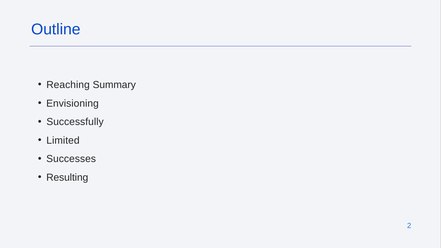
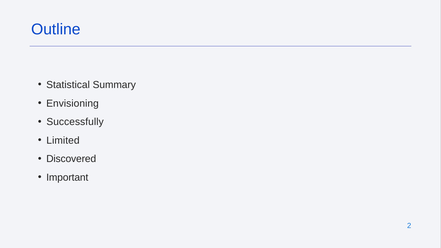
Reaching: Reaching -> Statistical (68, 85)
Successes: Successes -> Discovered (71, 159)
Resulting: Resulting -> Important (67, 178)
